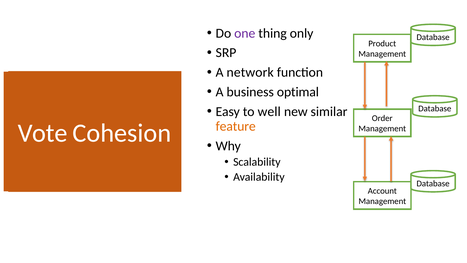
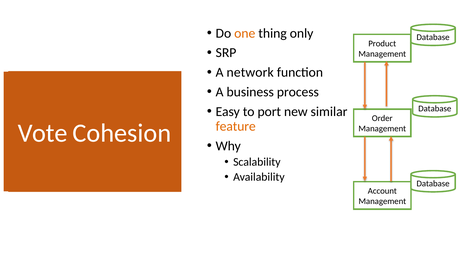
one colour: purple -> orange (245, 33)
optimal: optimal -> process (298, 92)
well: well -> port (269, 111)
